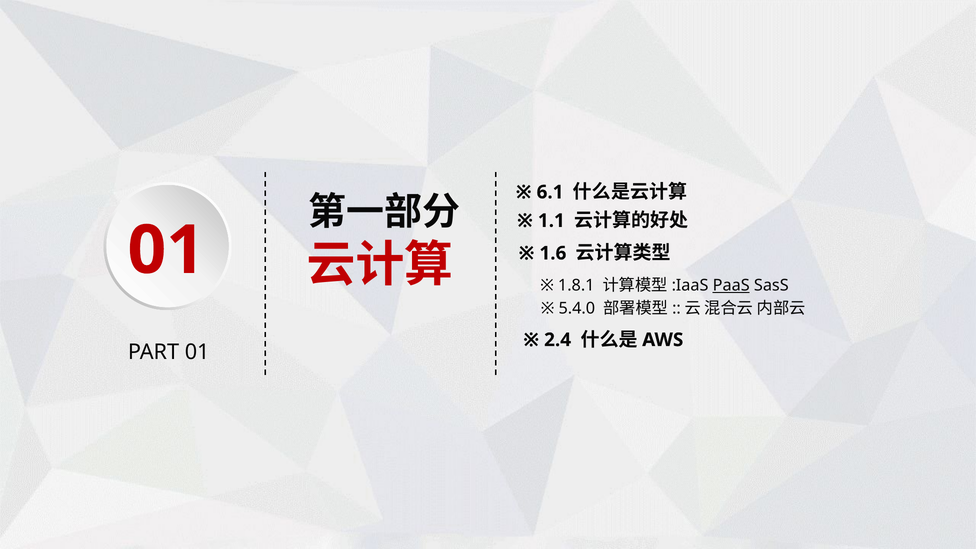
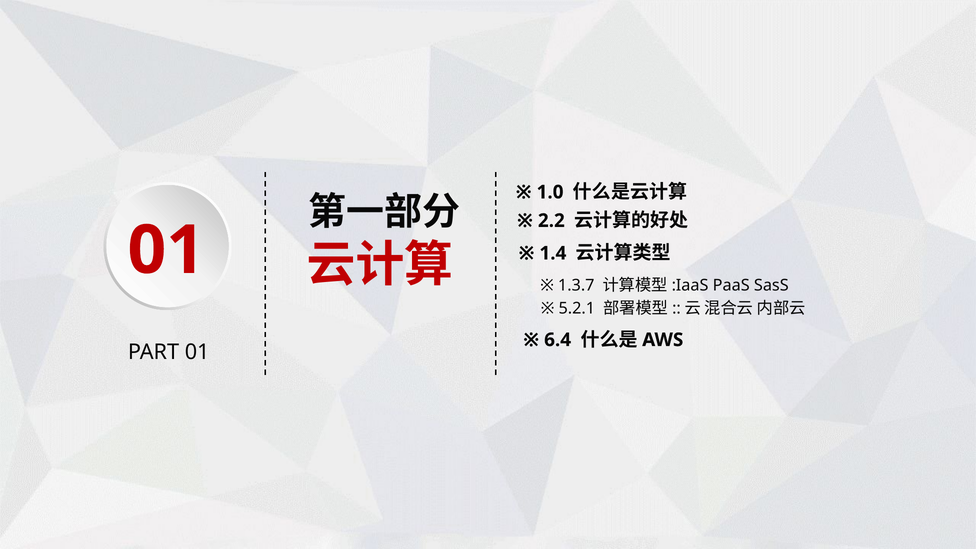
6.1: 6.1 -> 1.0 (550, 192)
1.1: 1.1 -> 2.2 (551, 221)
1.6: 1.6 -> 1.4 (553, 253)
1.8.1: 1.8.1 -> 1.3.7 (576, 285)
PaaS underline: present -> none (731, 285)
5.4.0: 5.4.0 -> 5.2.1 (577, 308)
2.4: 2.4 -> 6.4 (558, 340)
